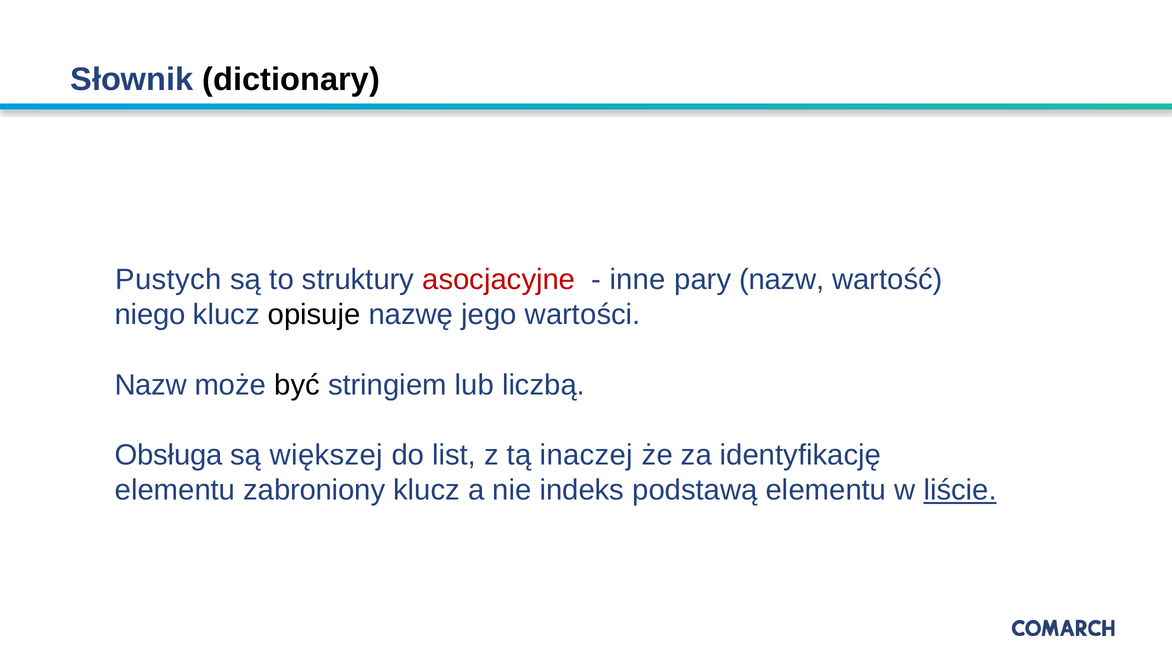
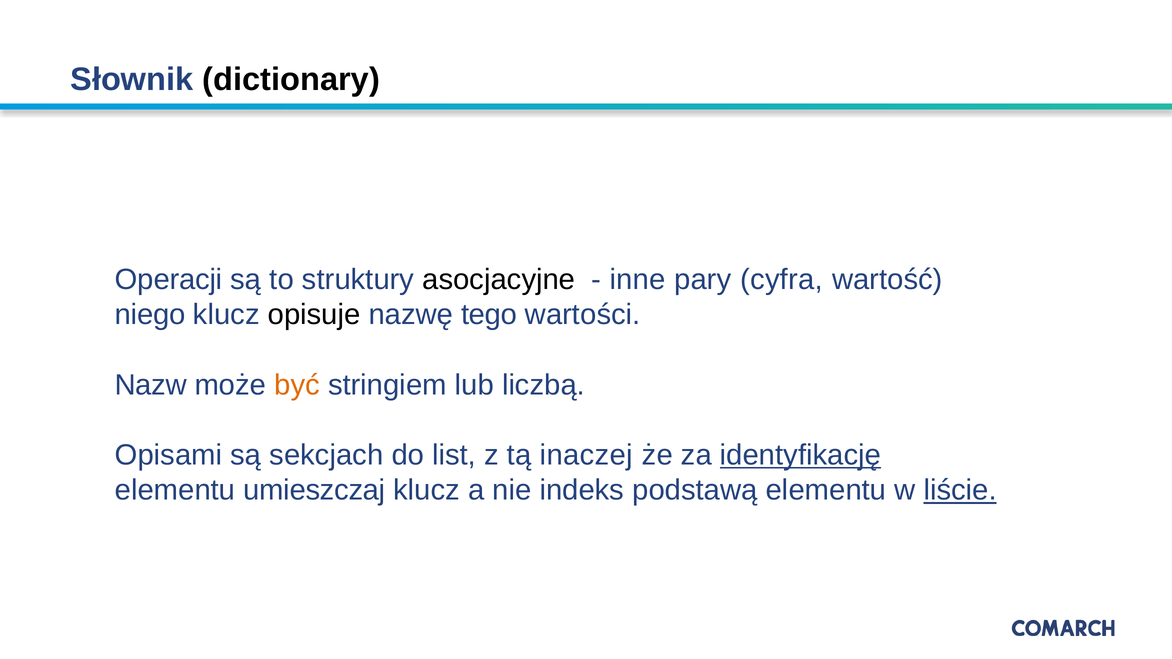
Pustych: Pustych -> Operacji (169, 280)
asocjacyjne colour: red -> black (499, 280)
pary nazw: nazw -> cyfra (782, 280)
jego: jego -> tego (489, 315)
być colour: black -> orange (297, 385)
Obsługa: Obsługa -> Opisami (169, 455)
większej: większej -> sekcjach (326, 455)
identyfikację underline: none -> present (800, 455)
zabroniony: zabroniony -> umieszczaj (314, 491)
